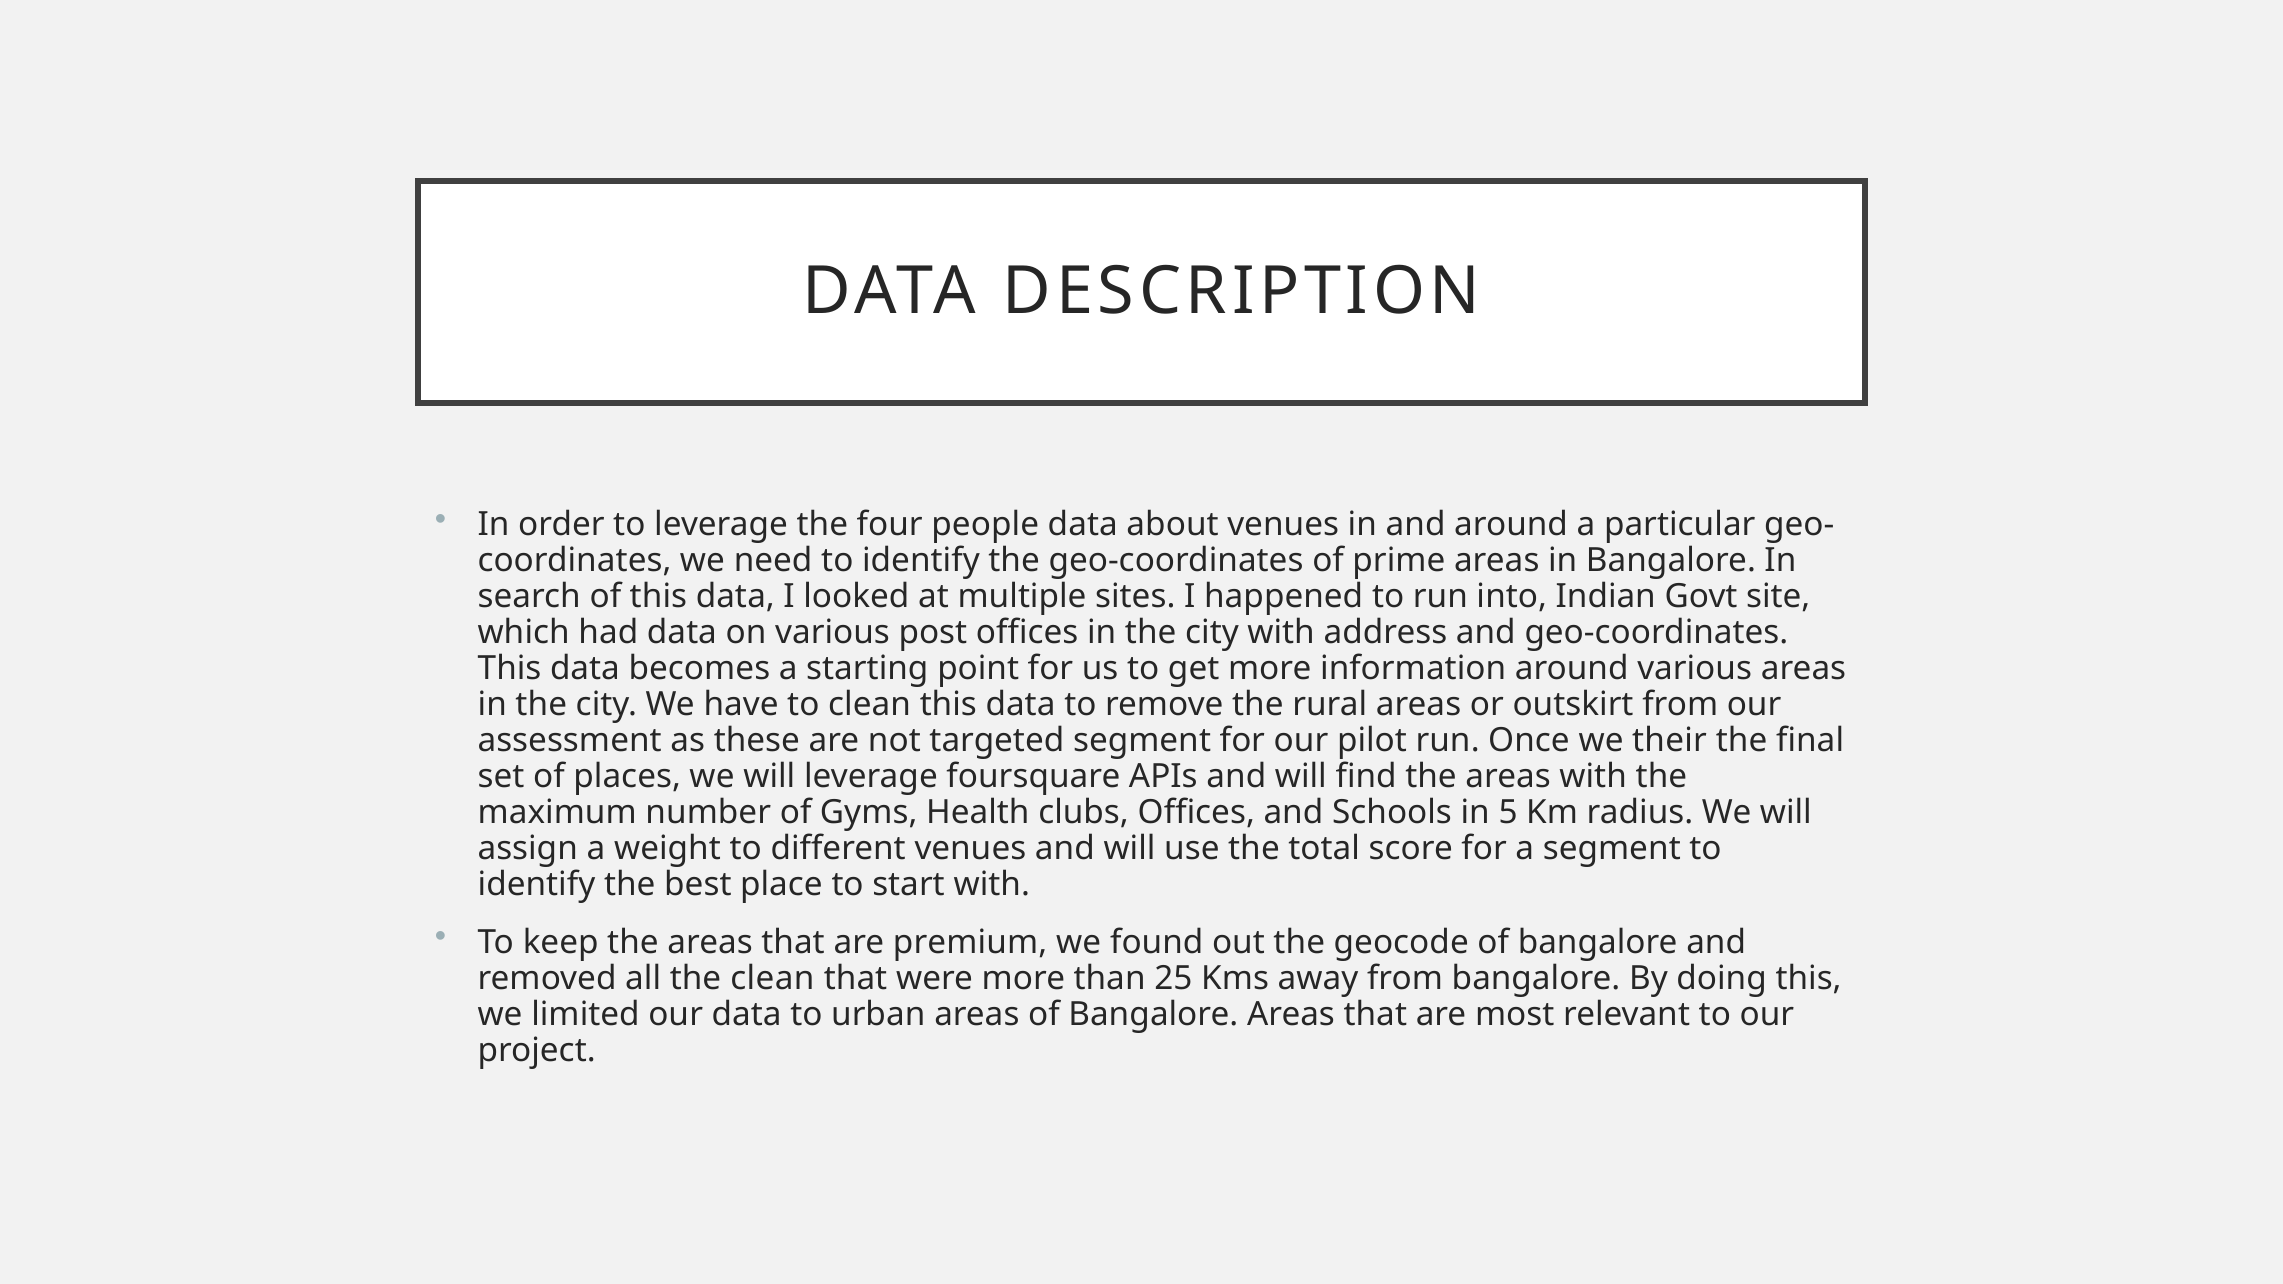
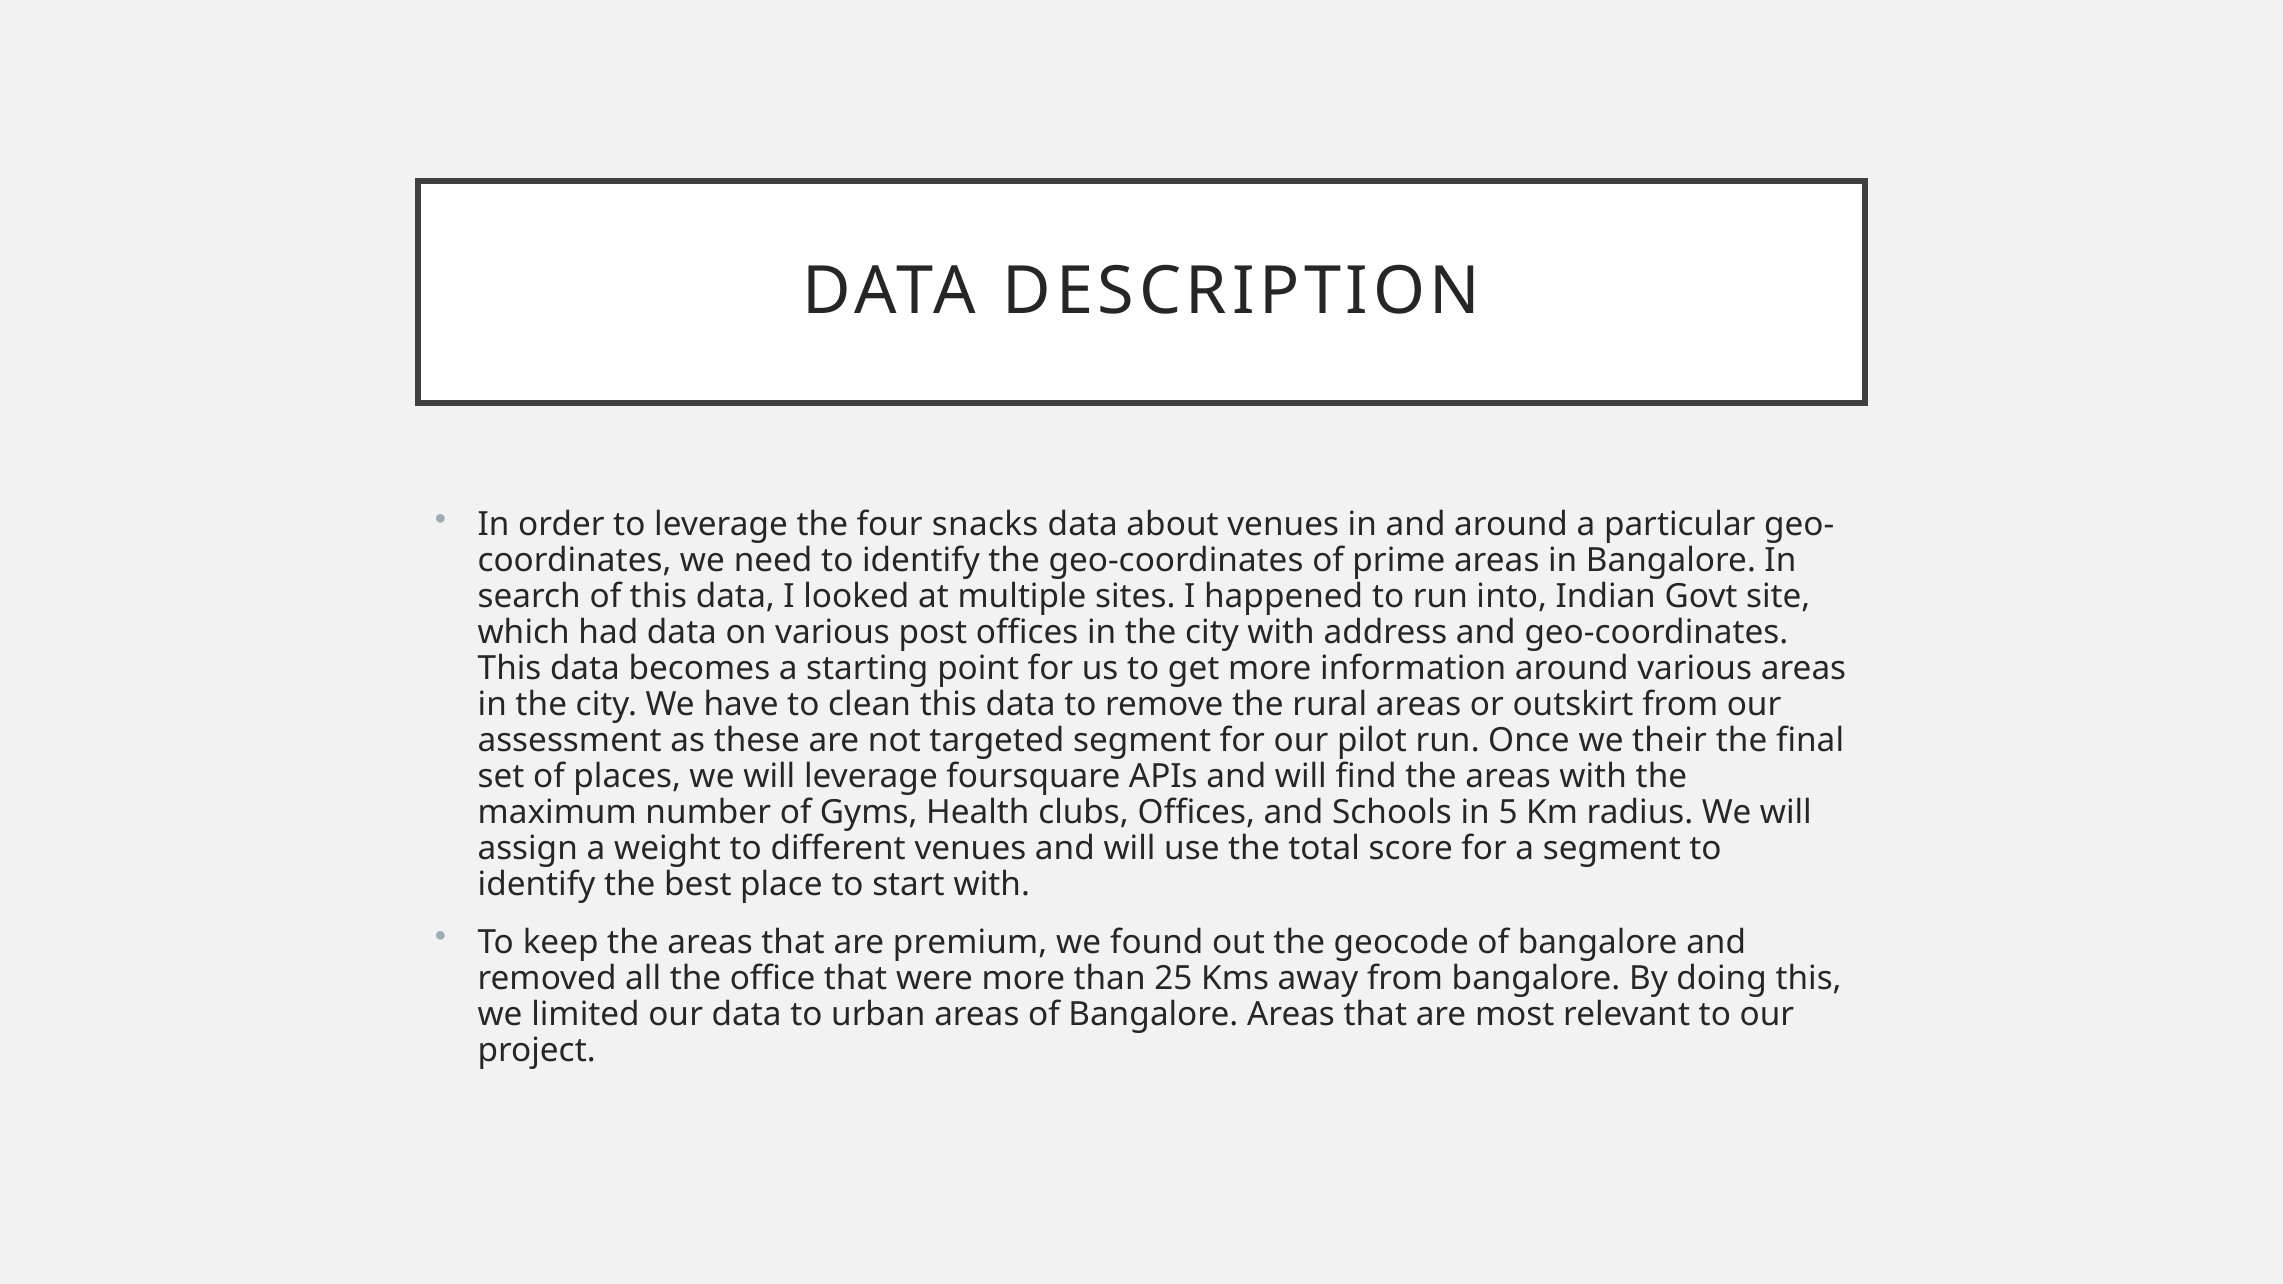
people: people -> snacks (985, 525)
the clean: clean -> office (773, 978)
